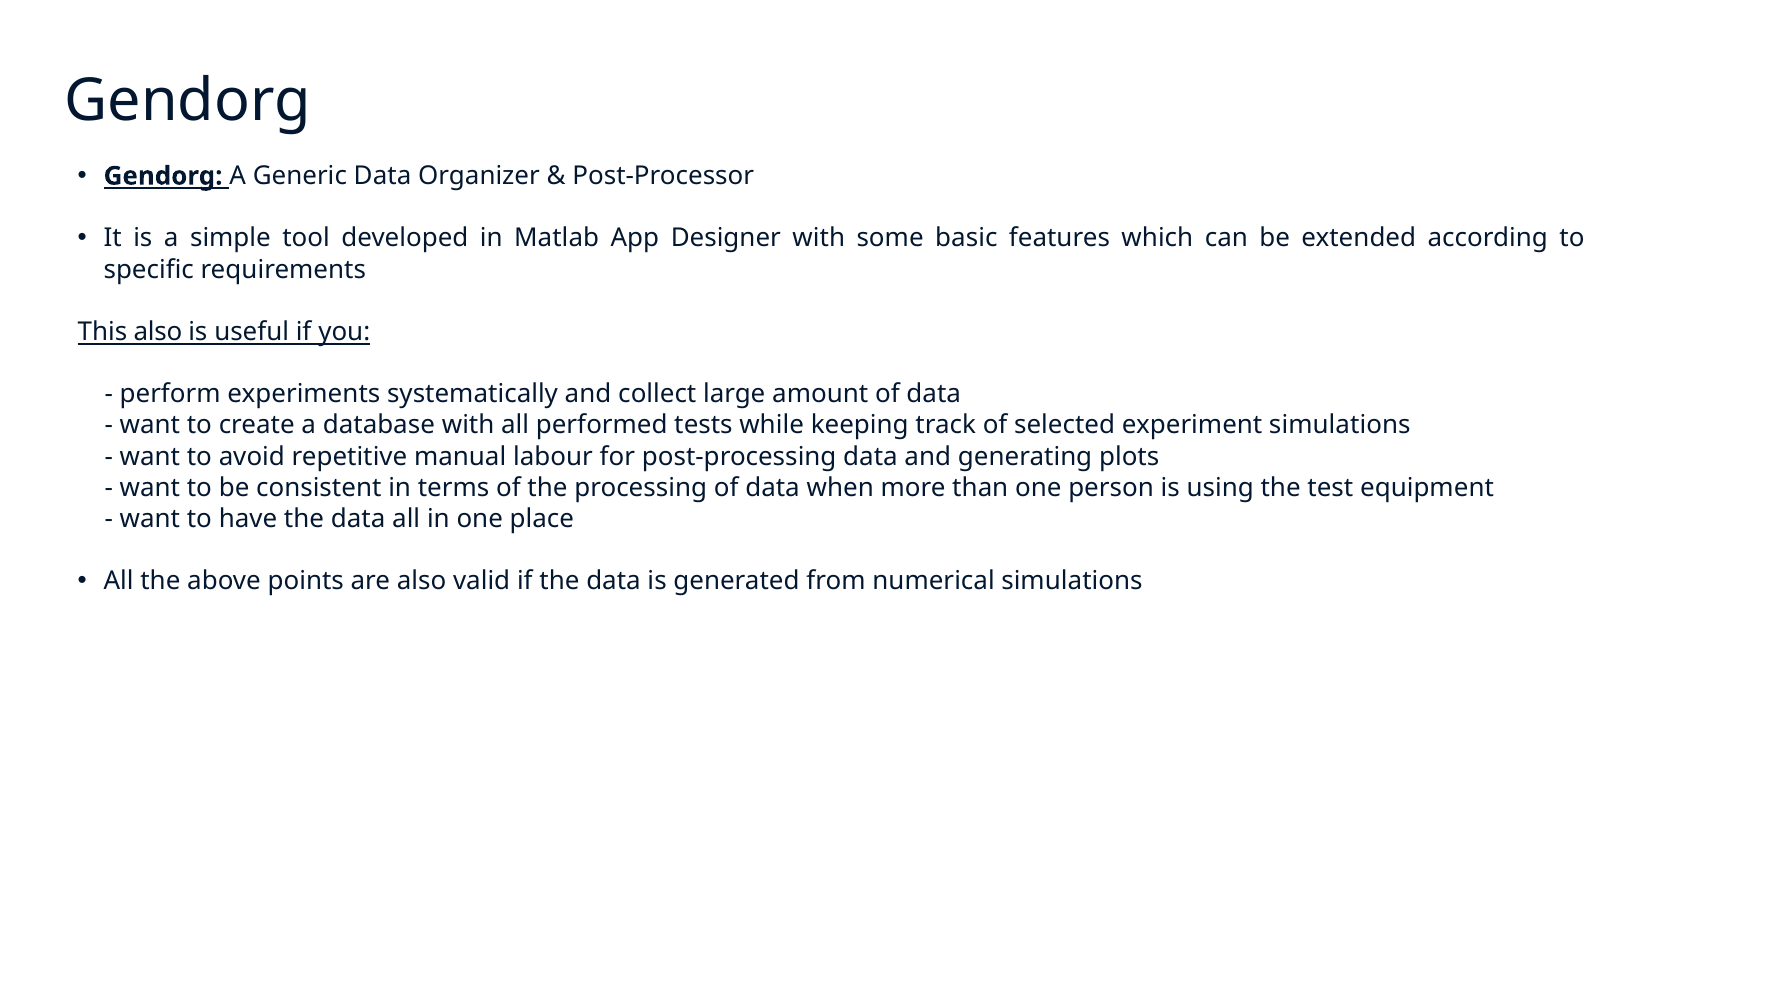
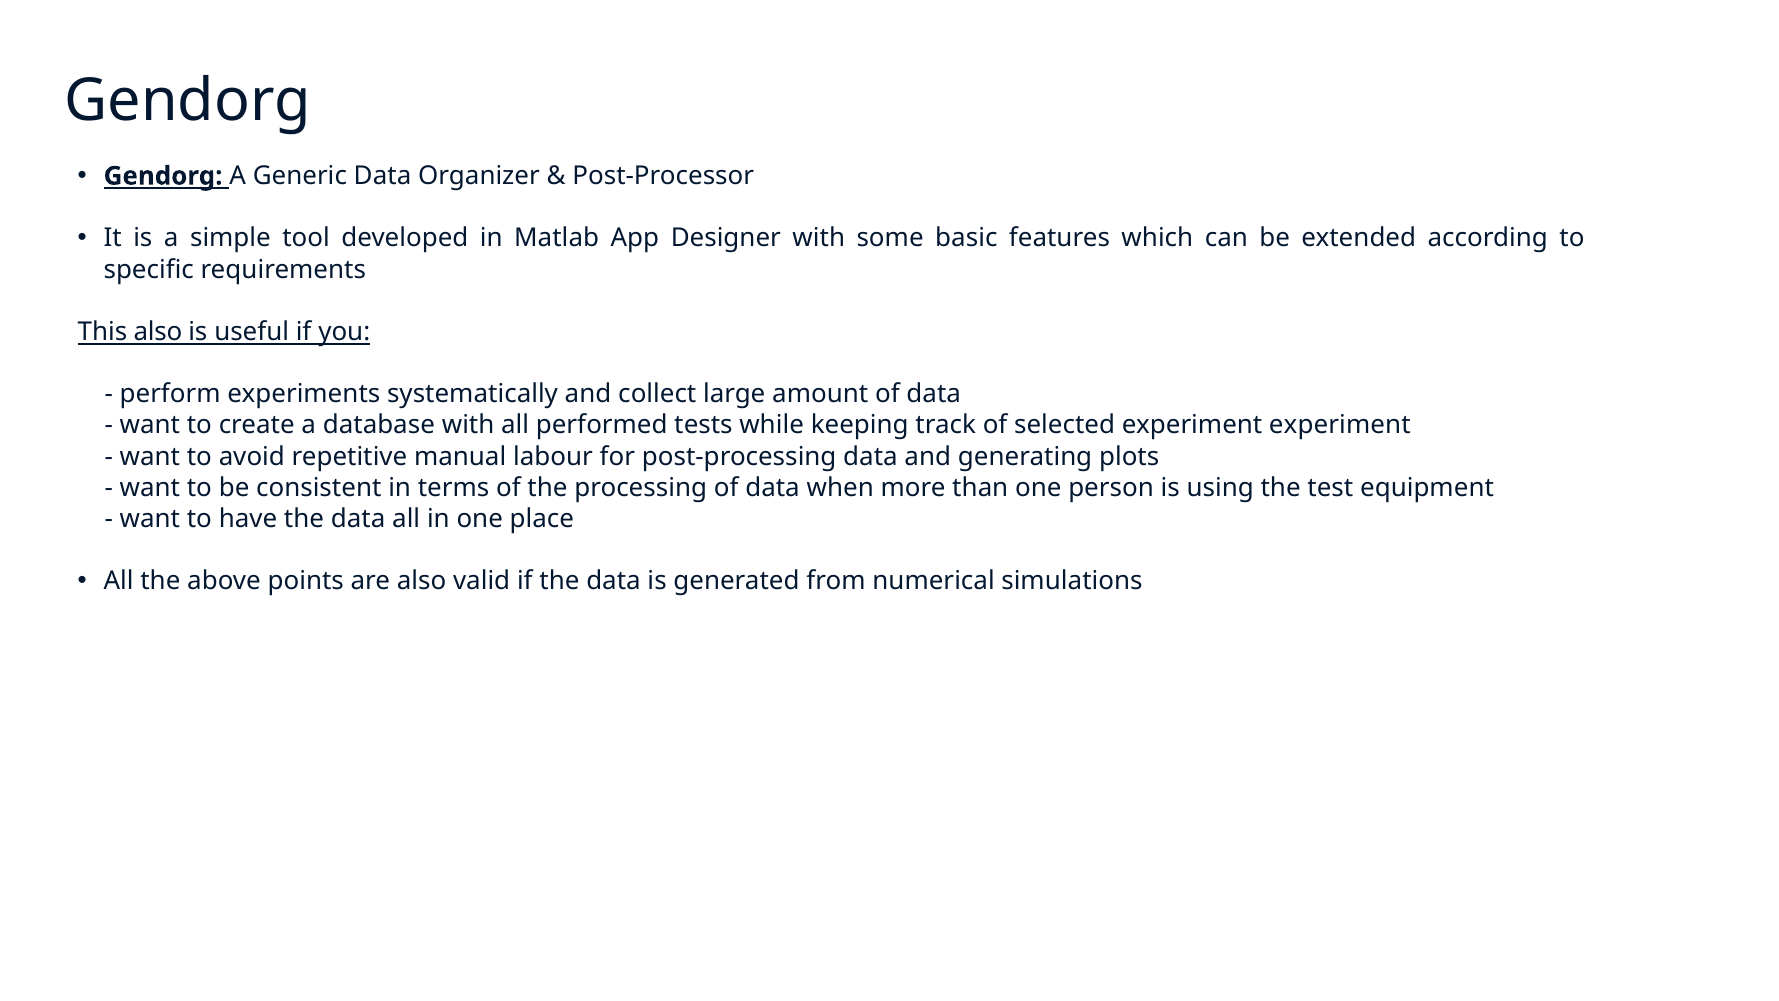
experiment simulations: simulations -> experiment (1340, 425)
